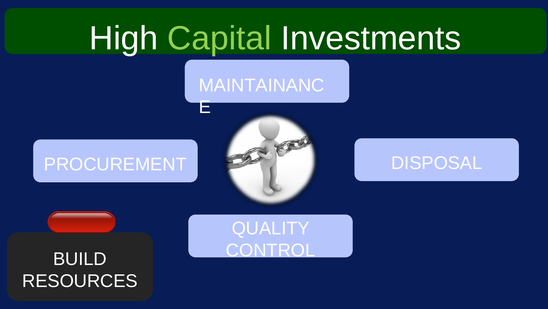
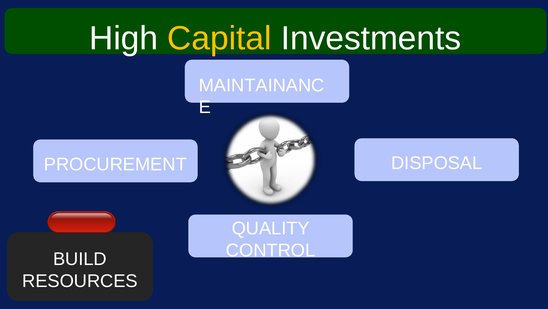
Capital colour: light green -> yellow (219, 38)
